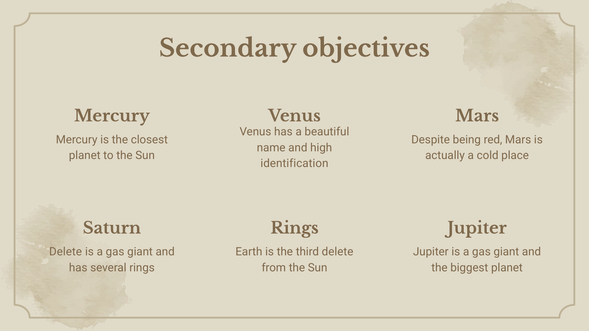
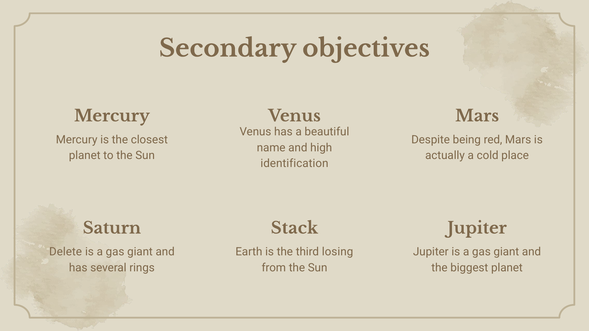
Rings: Rings -> Stack (294, 228)
third delete: delete -> losing (338, 252)
